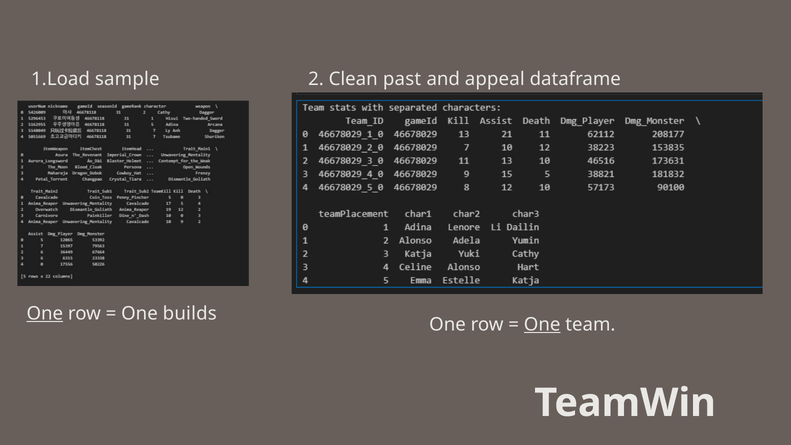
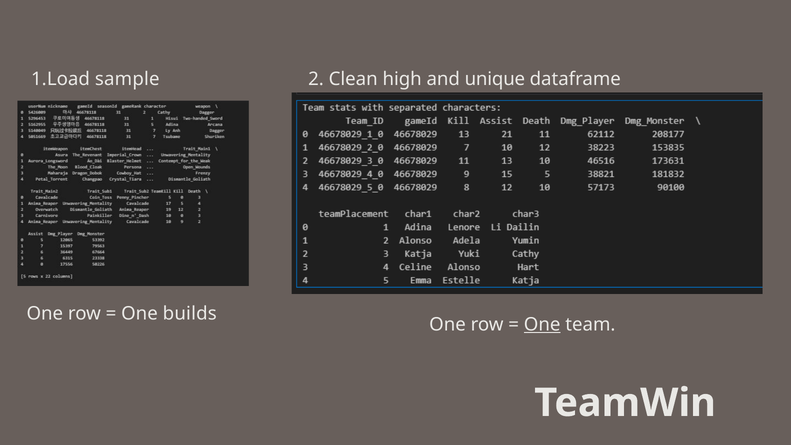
past: past -> high (402, 79)
appeal: appeal -> unique (495, 79)
One underline: present -> none (45, 313)
